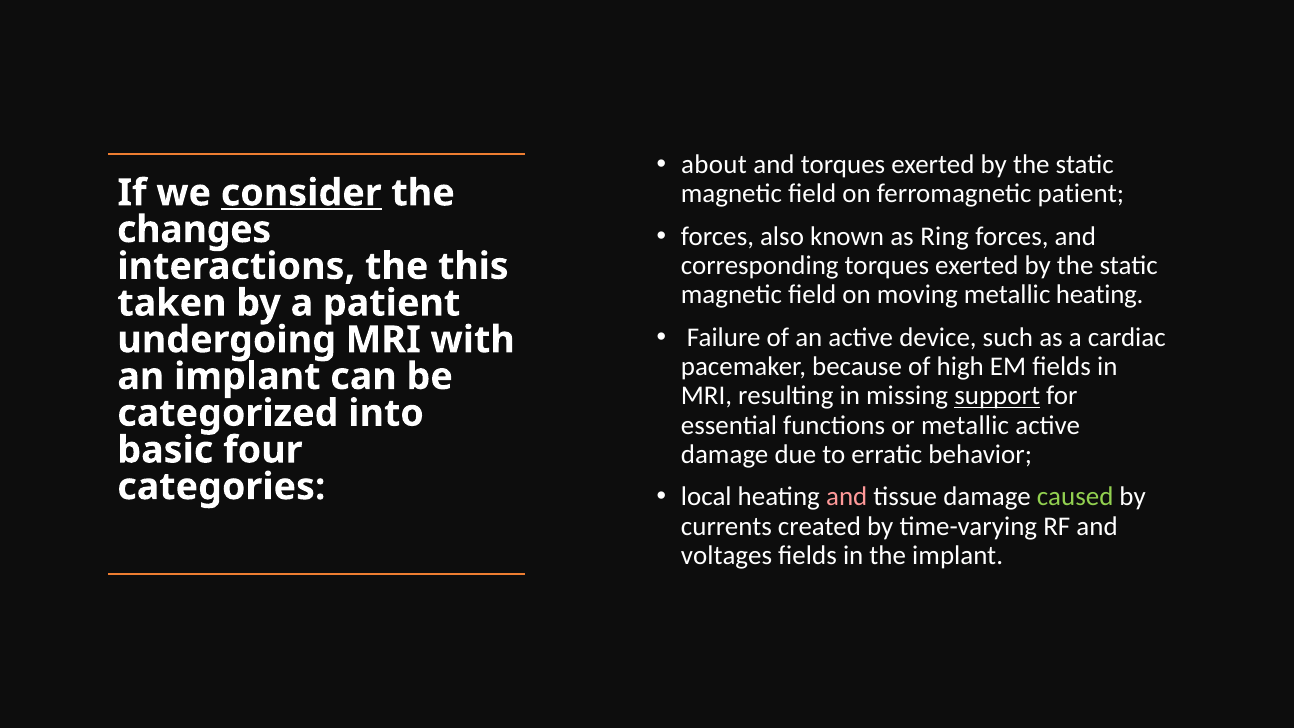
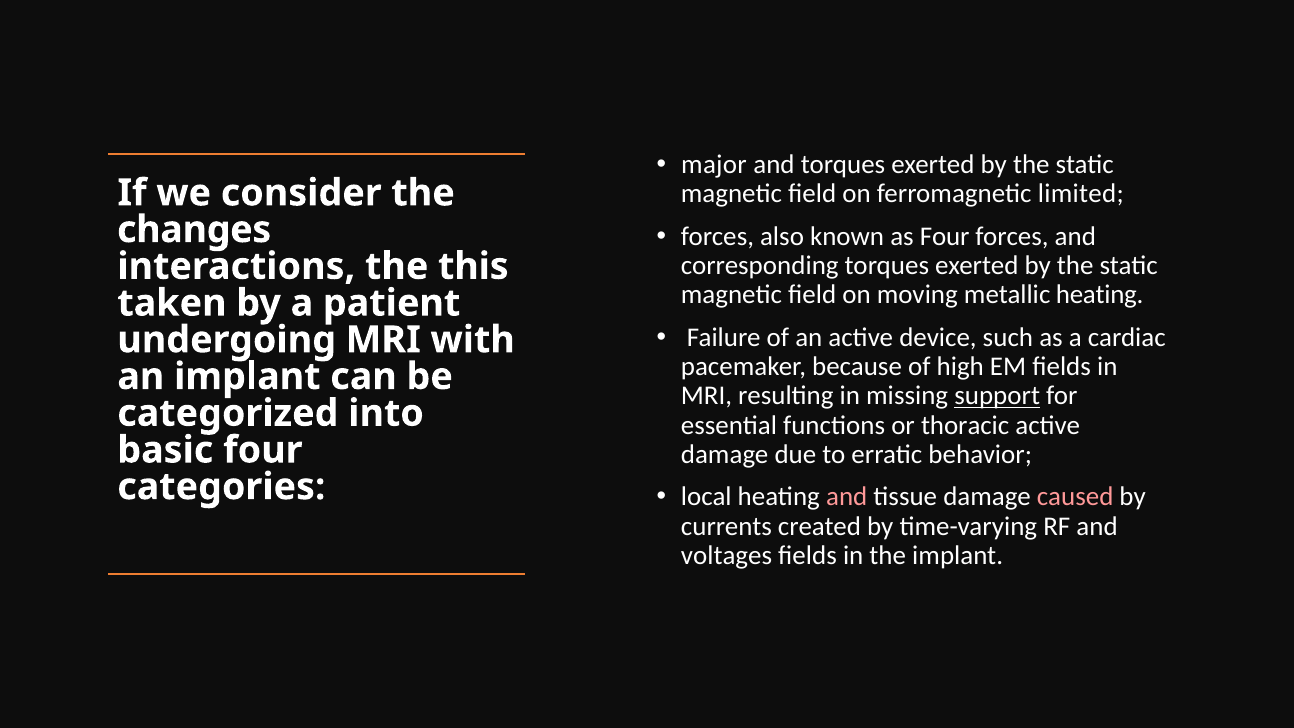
about: about -> major (714, 165)
ferromagnetic patient: patient -> limited (1081, 194)
consider underline: present -> none (301, 193)
as Ring: Ring -> Four (945, 237)
or metallic: metallic -> thoracic (965, 425)
caused colour: light green -> pink (1075, 497)
